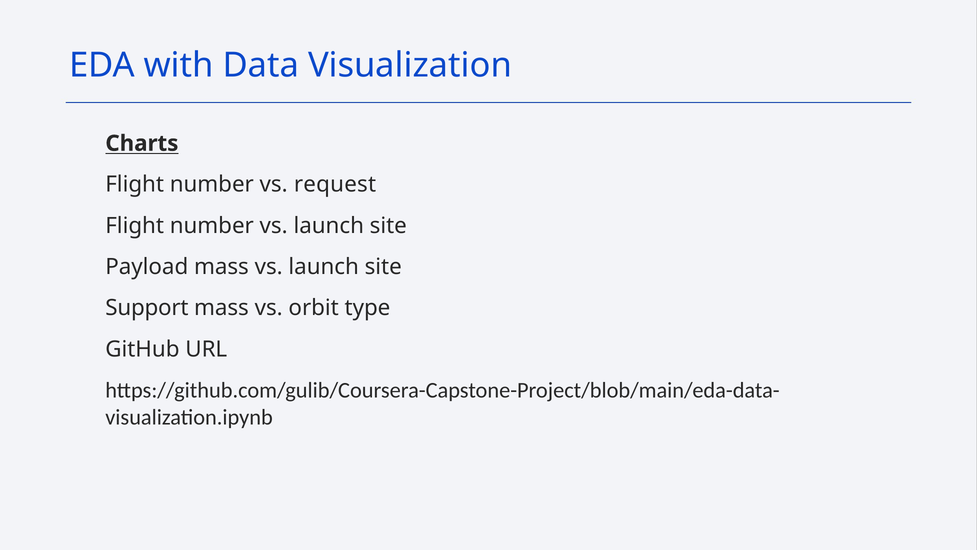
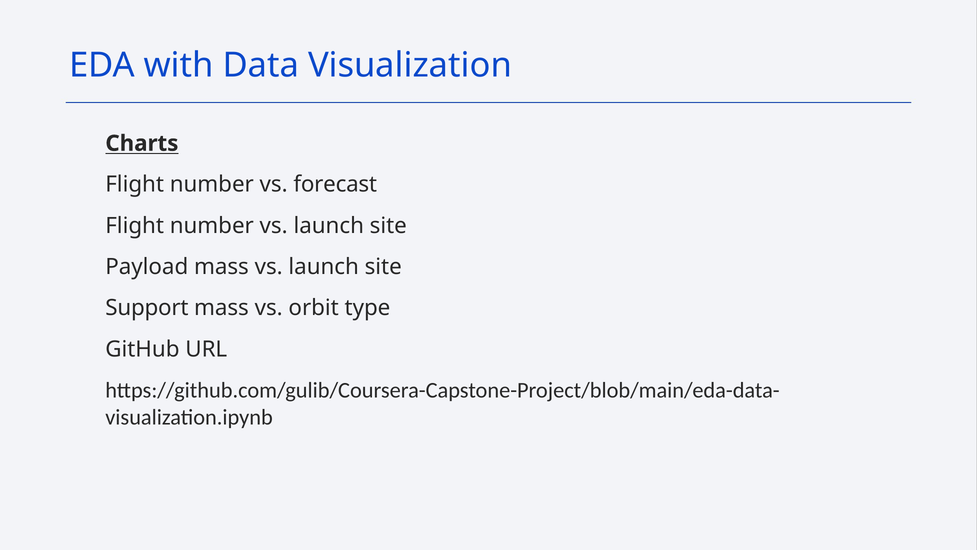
request: request -> forecast (335, 184)
